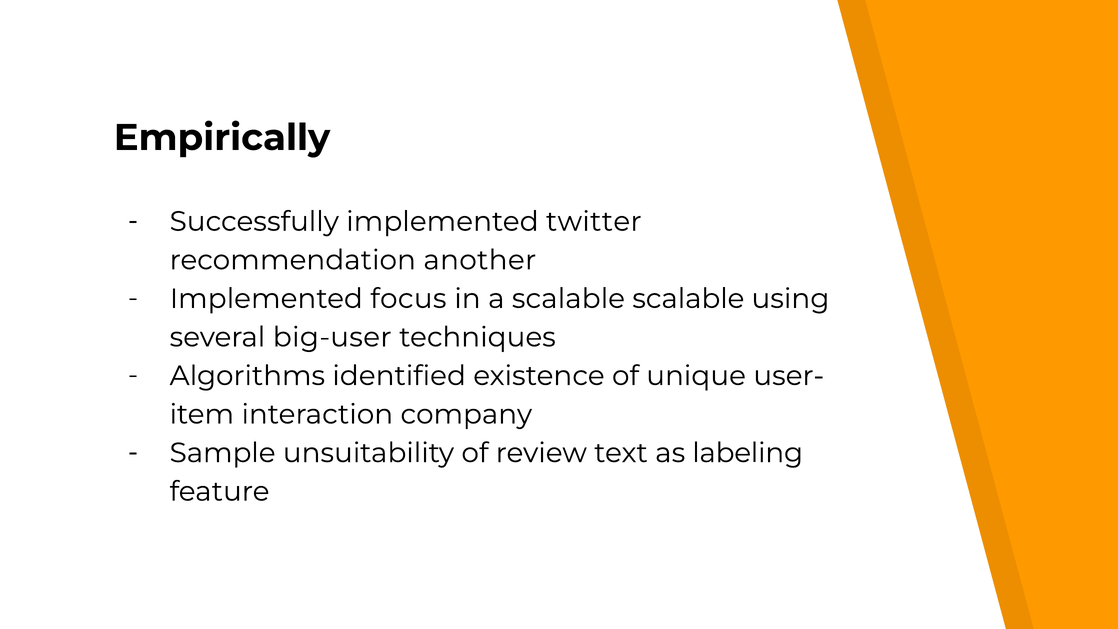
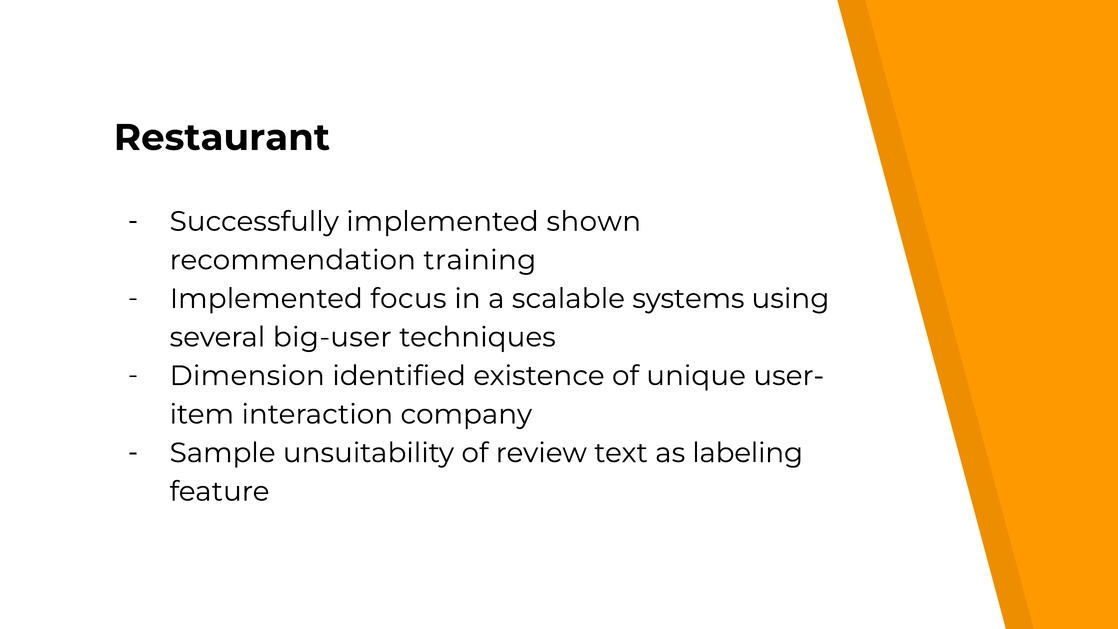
Empirically: Empirically -> Restaurant (222, 138)
twitter: twitter -> shown (594, 222)
another: another -> training (480, 260)
scalable scalable: scalable -> systems (688, 299)
Algorithms: Algorithms -> Dimension (247, 376)
